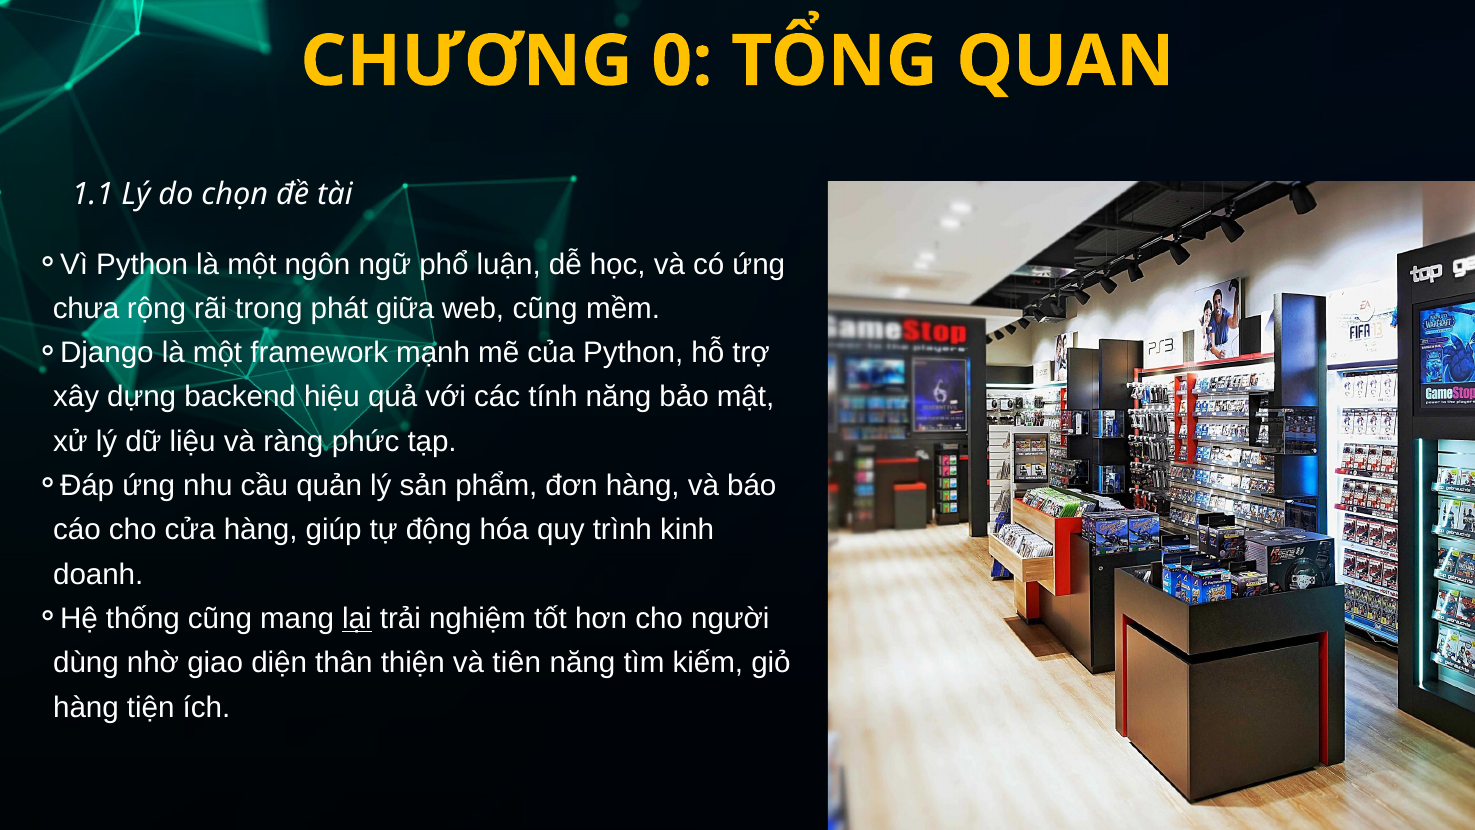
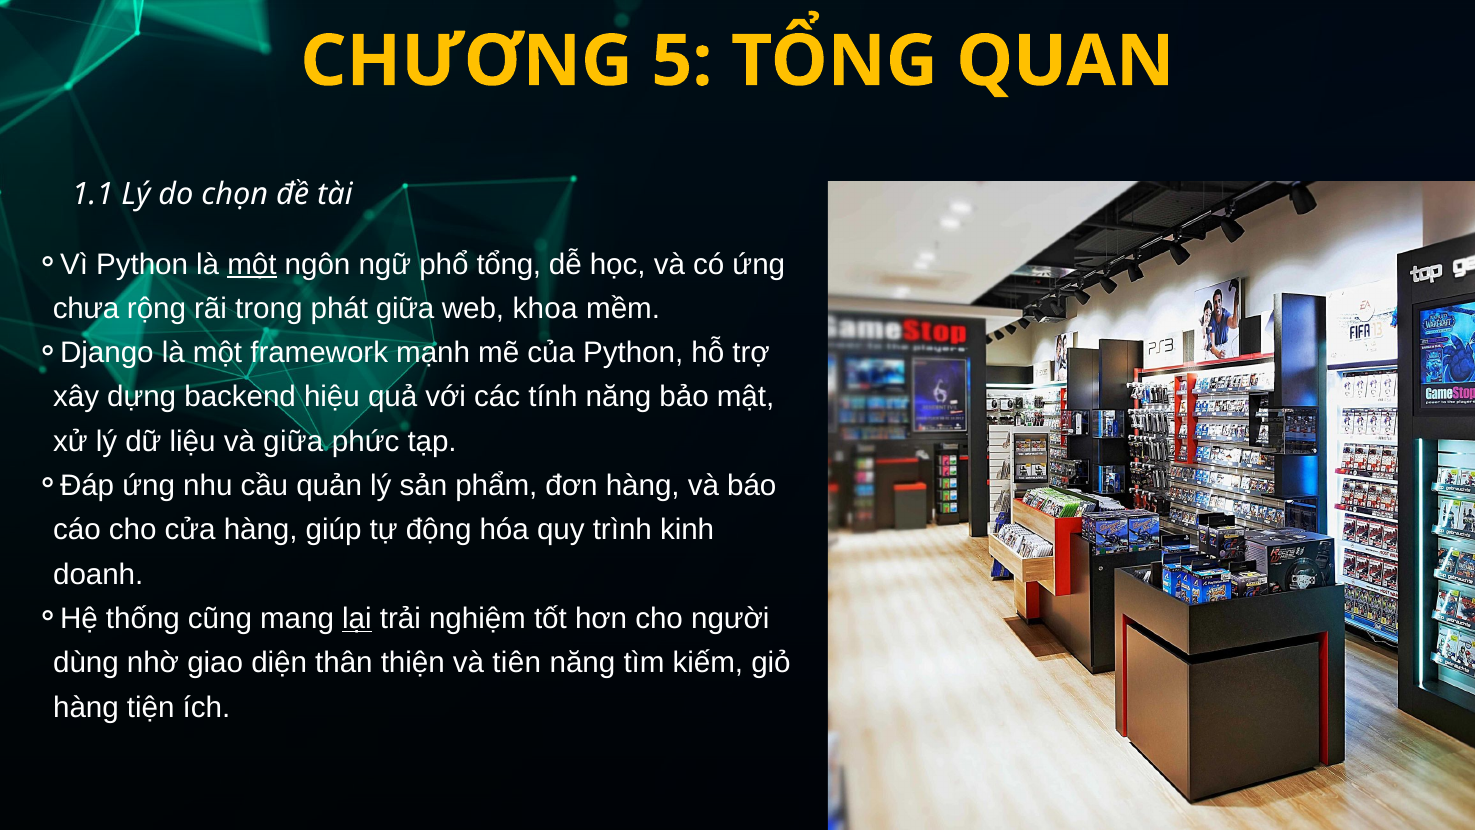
0: 0 -> 5 (682, 61)
một underline: none -> present (252, 264)
phổ luận: luận -> tổng (509, 264)
web cũng: cũng -> khoa (545, 308)
và ràng: ràng -> giữa (293, 441)
